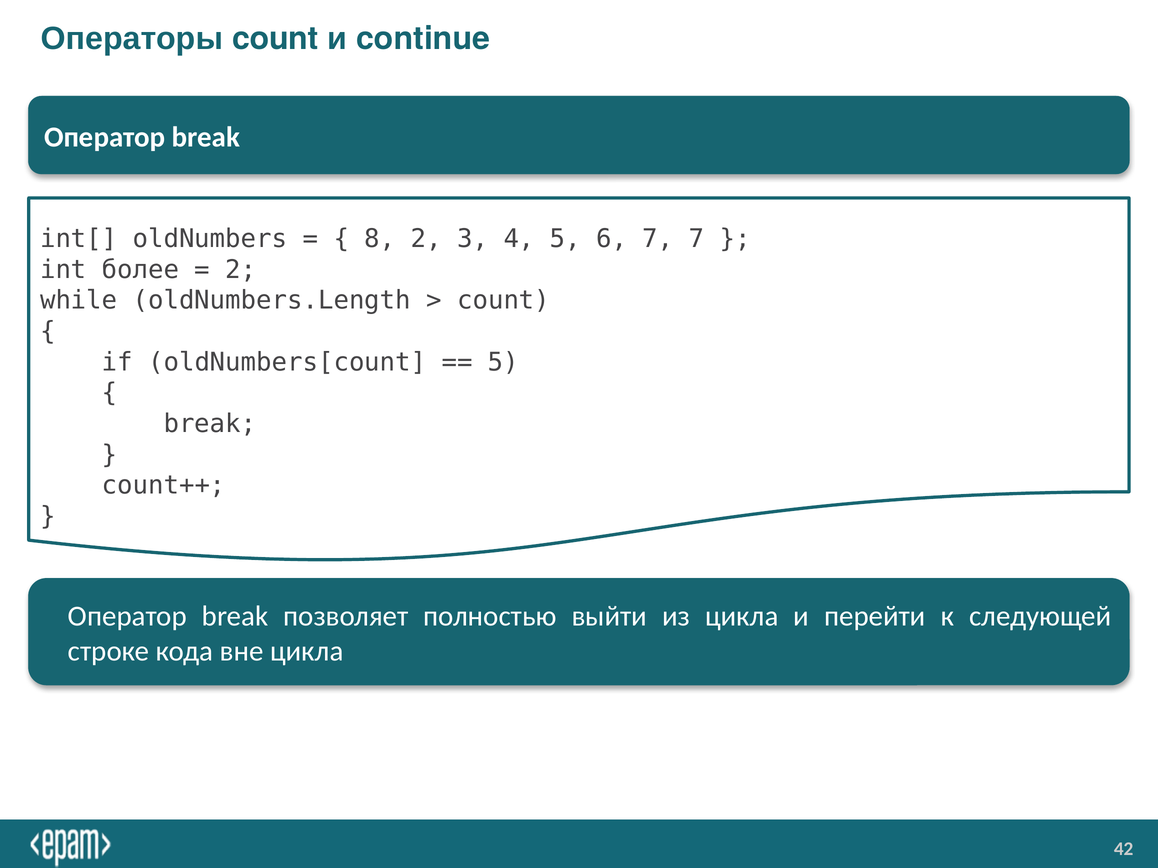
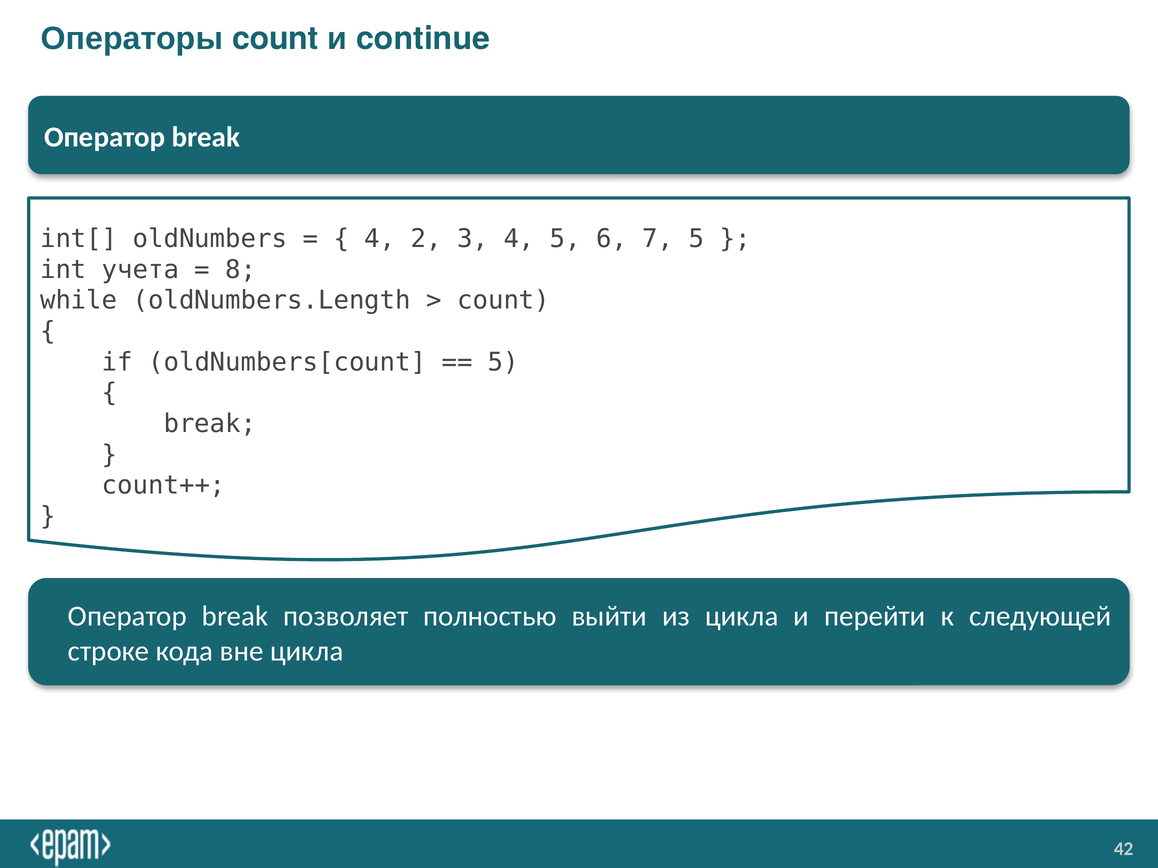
8: 8 -> 4 (380, 239)
7 7: 7 -> 5 (697, 239)
более: более -> учета (140, 270)
2: 2 -> 8 (241, 270)
